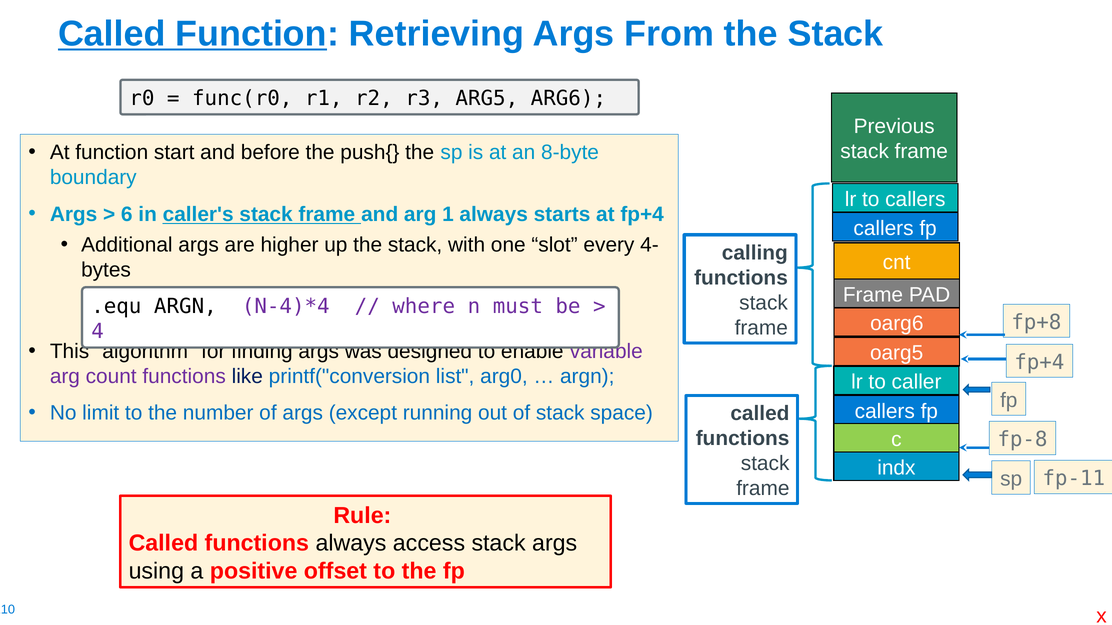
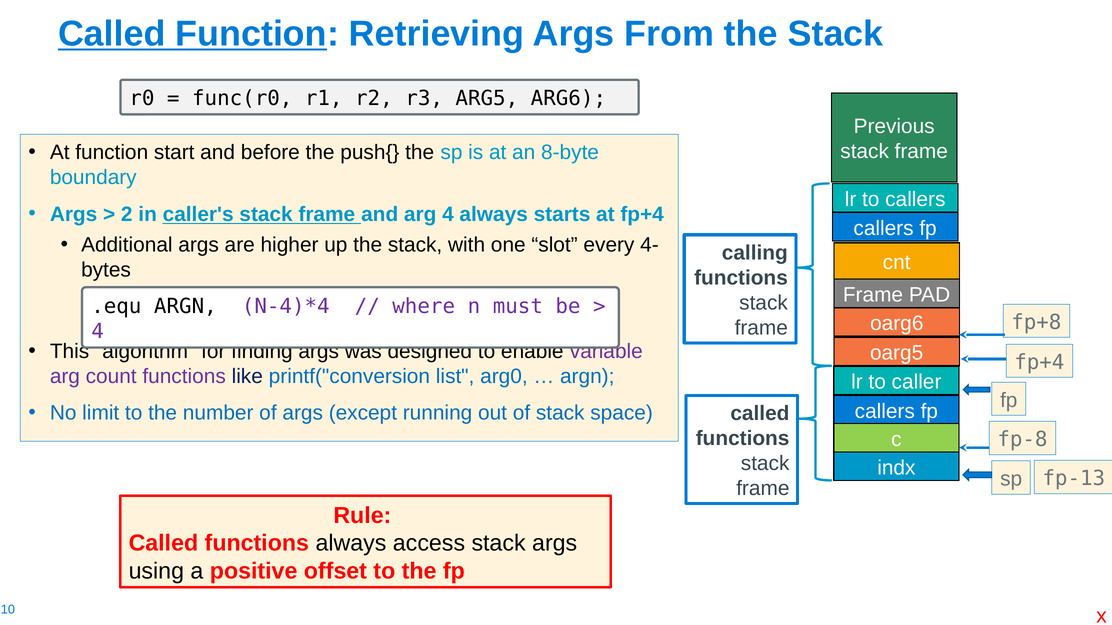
6: 6 -> 2 (127, 214)
arg 1: 1 -> 4 (448, 214)
fp-11: fp-11 -> fp-13 (1074, 479)
